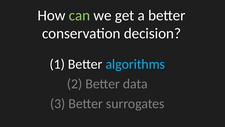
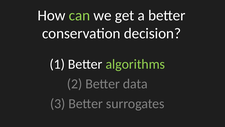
algorithms colour: light blue -> light green (135, 64)
